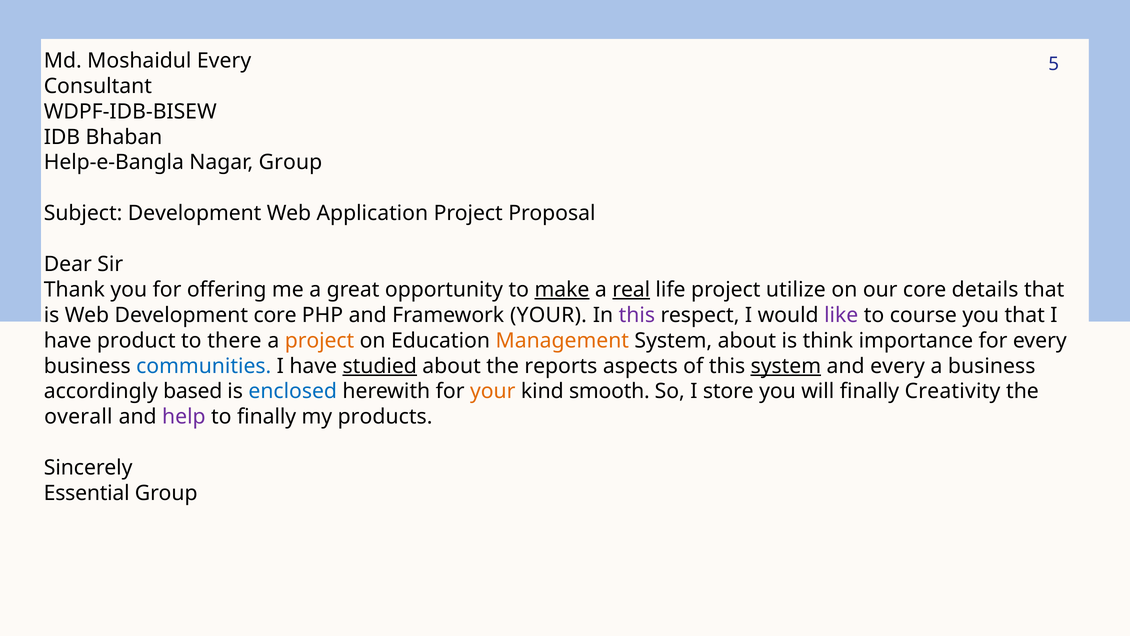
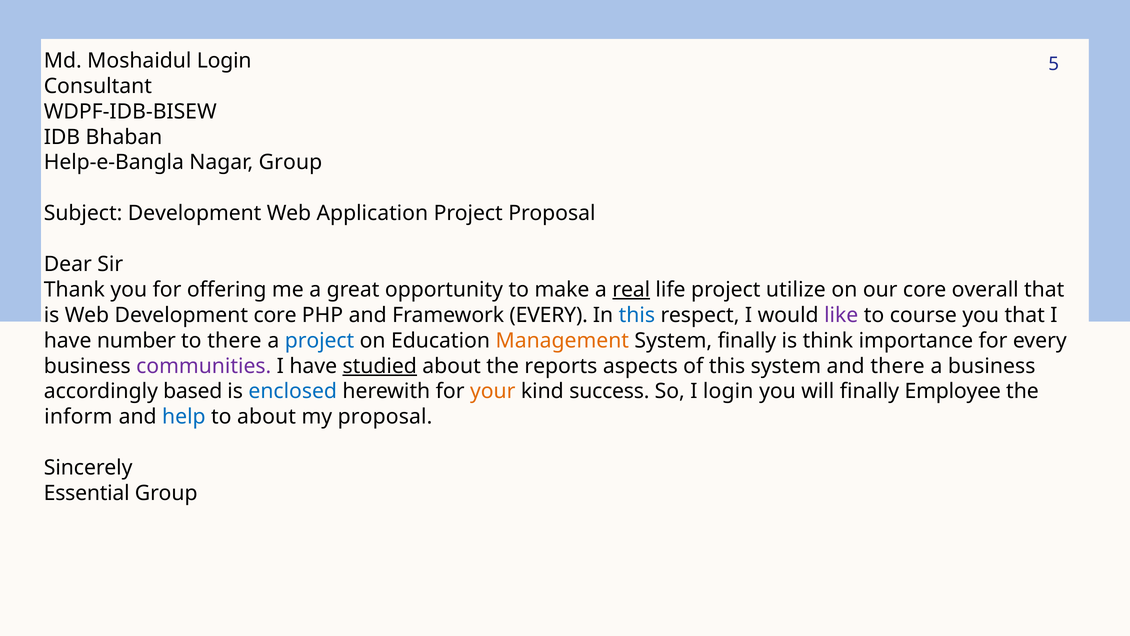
Moshaidul Every: Every -> Login (224, 61)
make underline: present -> none (562, 290)
details: details -> overall (985, 290)
Framework YOUR: YOUR -> EVERY (549, 315)
this colour: purple -> blue (637, 315)
product: product -> number (136, 340)
project colour: orange -> blue (320, 340)
System about: about -> finally (747, 340)
communities colour: blue -> purple (204, 366)
system underline: present -> none (786, 366)
and every: every -> there (897, 366)
smooth: smooth -> success (609, 391)
I store: store -> login (728, 391)
Creativity: Creativity -> Employee (953, 391)
overall: overall -> inform (78, 417)
help colour: purple -> blue (184, 417)
to finally: finally -> about (266, 417)
my products: products -> proposal (385, 417)
